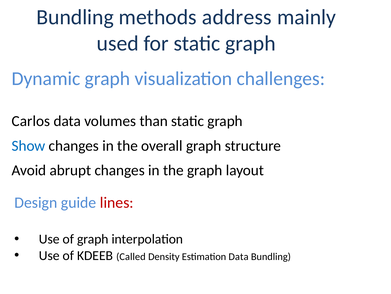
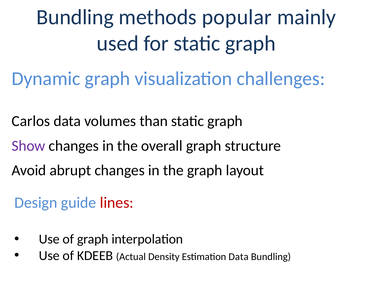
address: address -> popular (237, 17)
Show colour: blue -> purple (28, 145)
Called: Called -> Actual (131, 256)
